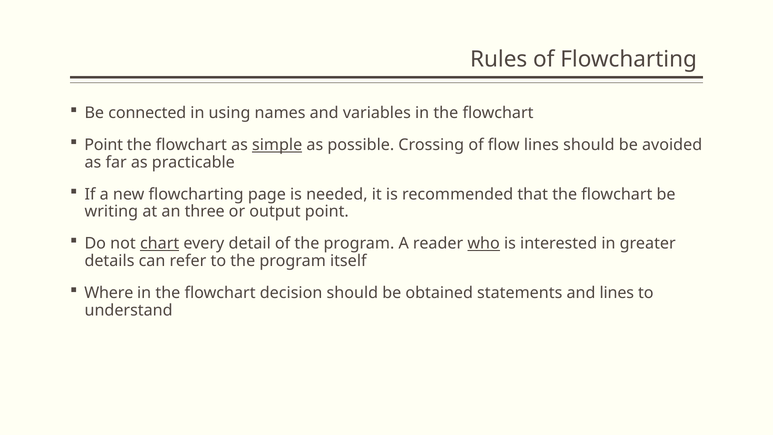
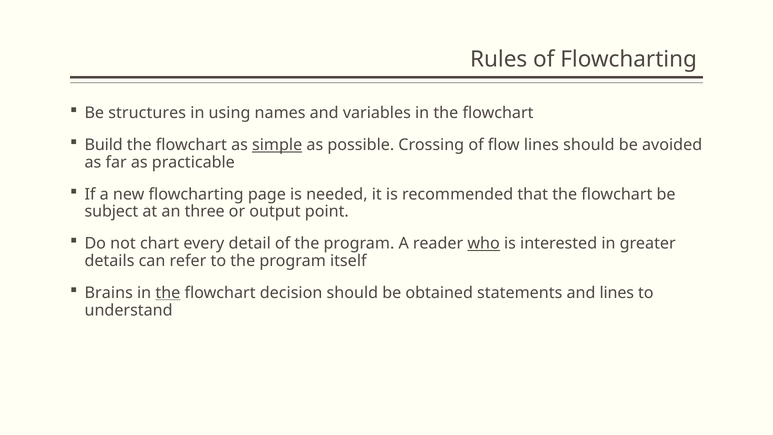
connected: connected -> structures (147, 113)
Point: Point -> Build (104, 145)
writing: writing -> subject (111, 212)
chart underline: present -> none (160, 243)
Where: Where -> Brains (109, 293)
the underline: none -> present (168, 293)
